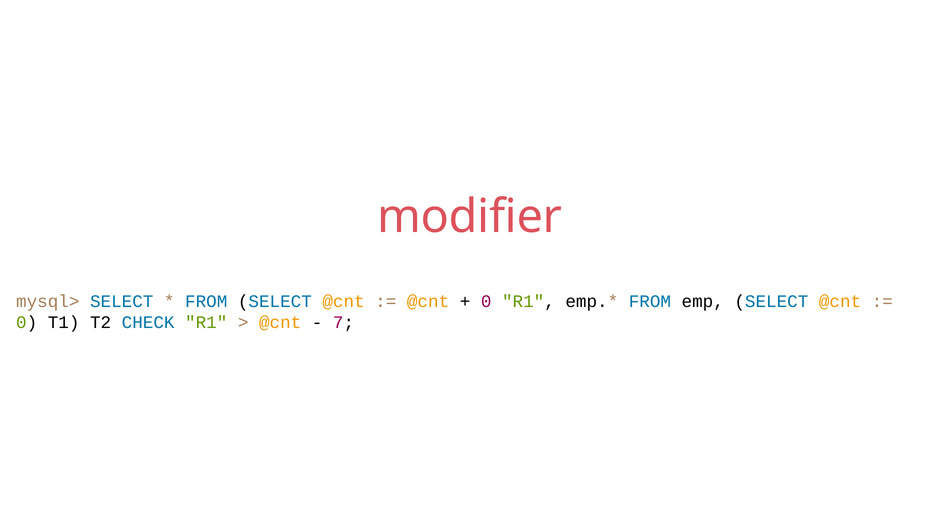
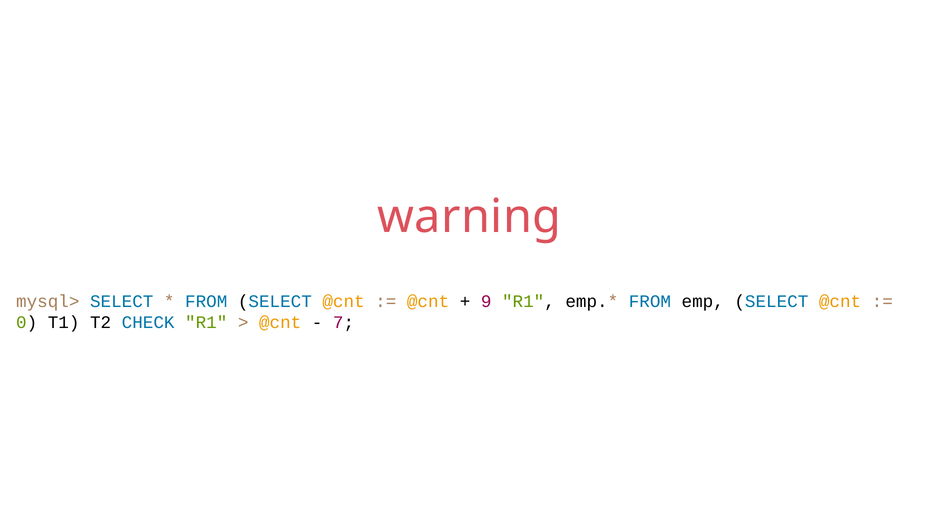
modifier: modifier -> warning (469, 217)
0: 0 -> 9 (486, 302)
